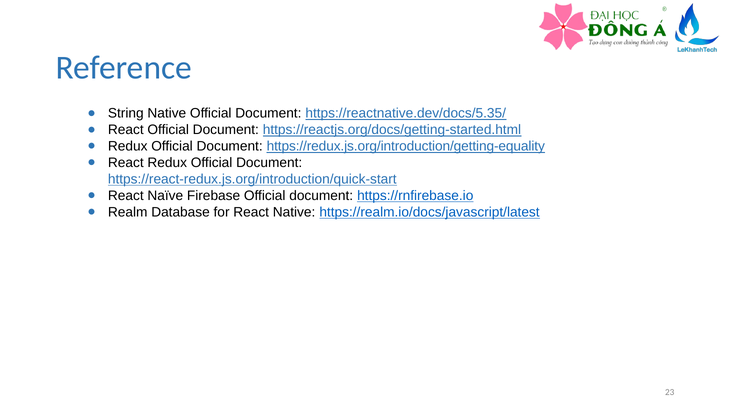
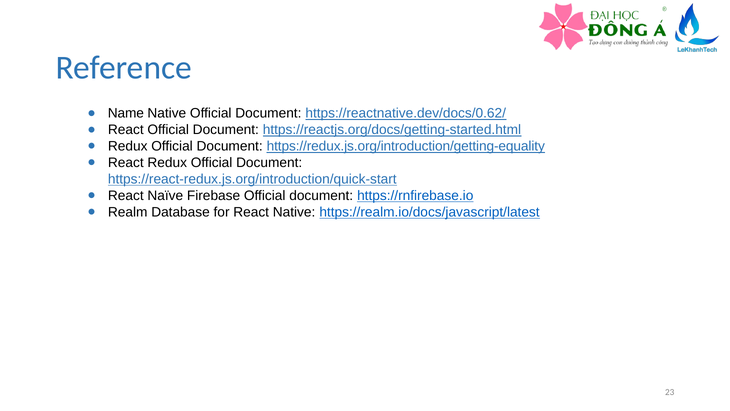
String: String -> Name (126, 113)
https://reactnative.dev/docs/5.35/: https://reactnative.dev/docs/5.35/ -> https://reactnative.dev/docs/0.62/ (406, 113)
